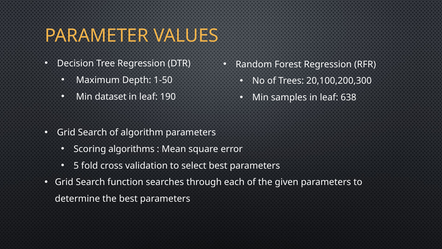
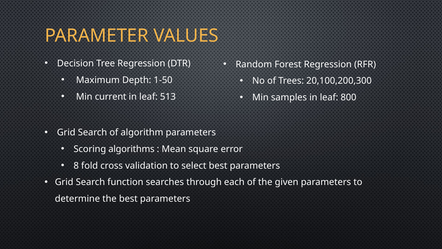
dataset: dataset -> current (111, 97)
190: 190 -> 513 (168, 97)
638: 638 -> 800 (349, 97)
5: 5 -> 8 (76, 165)
